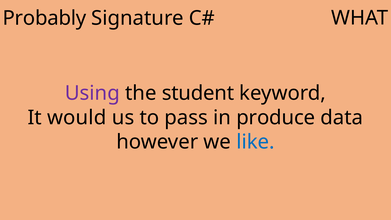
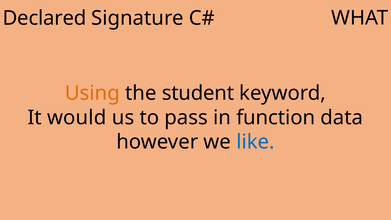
Probably: Probably -> Declared (44, 18)
Using colour: purple -> orange (92, 93)
produce: produce -> function (276, 117)
